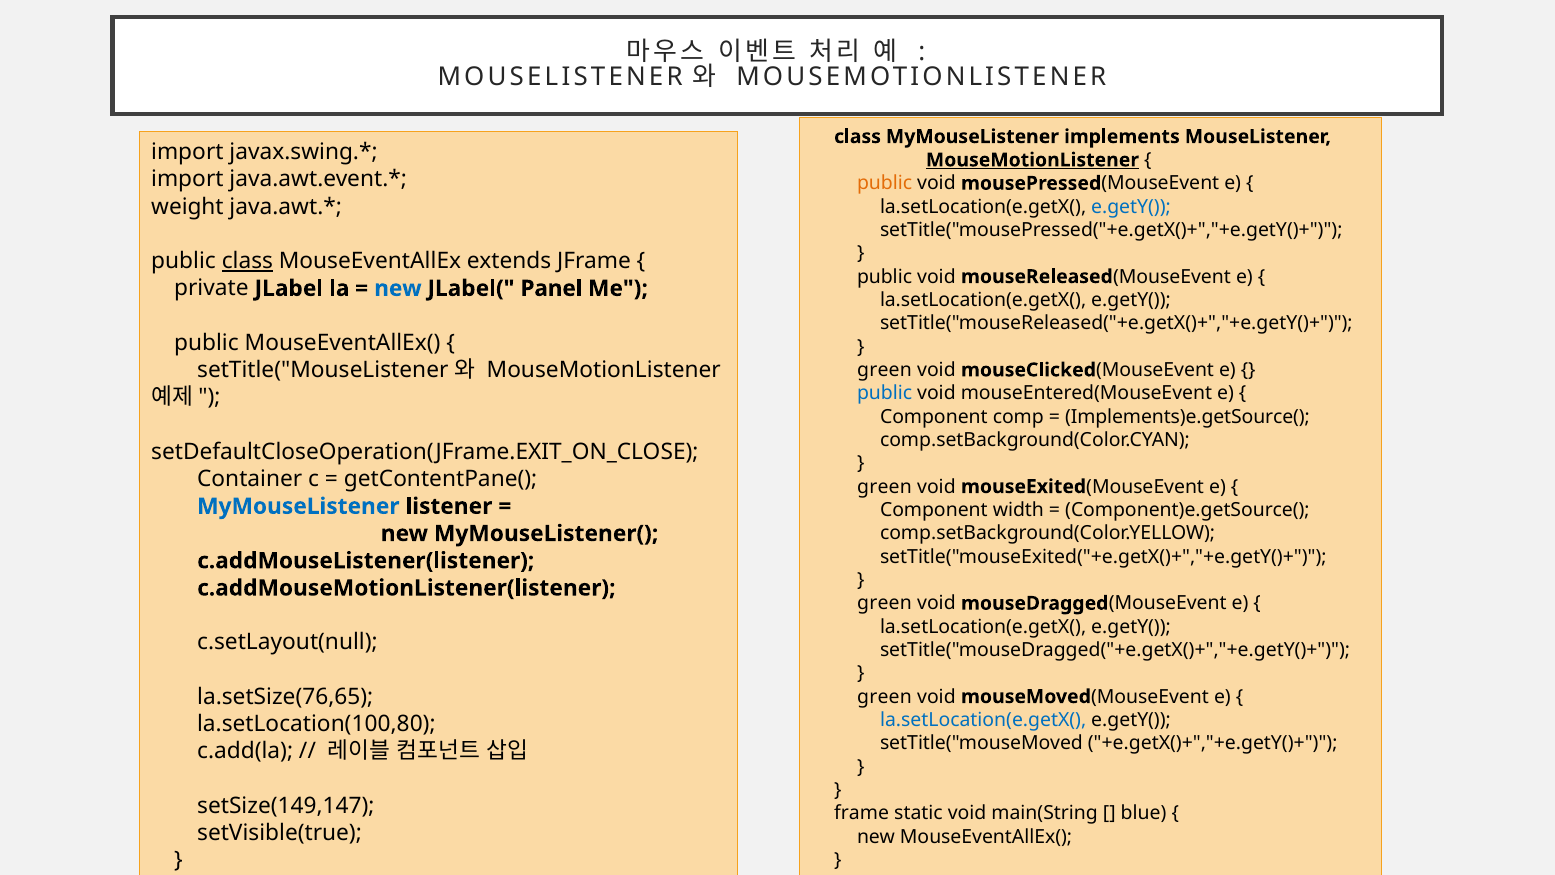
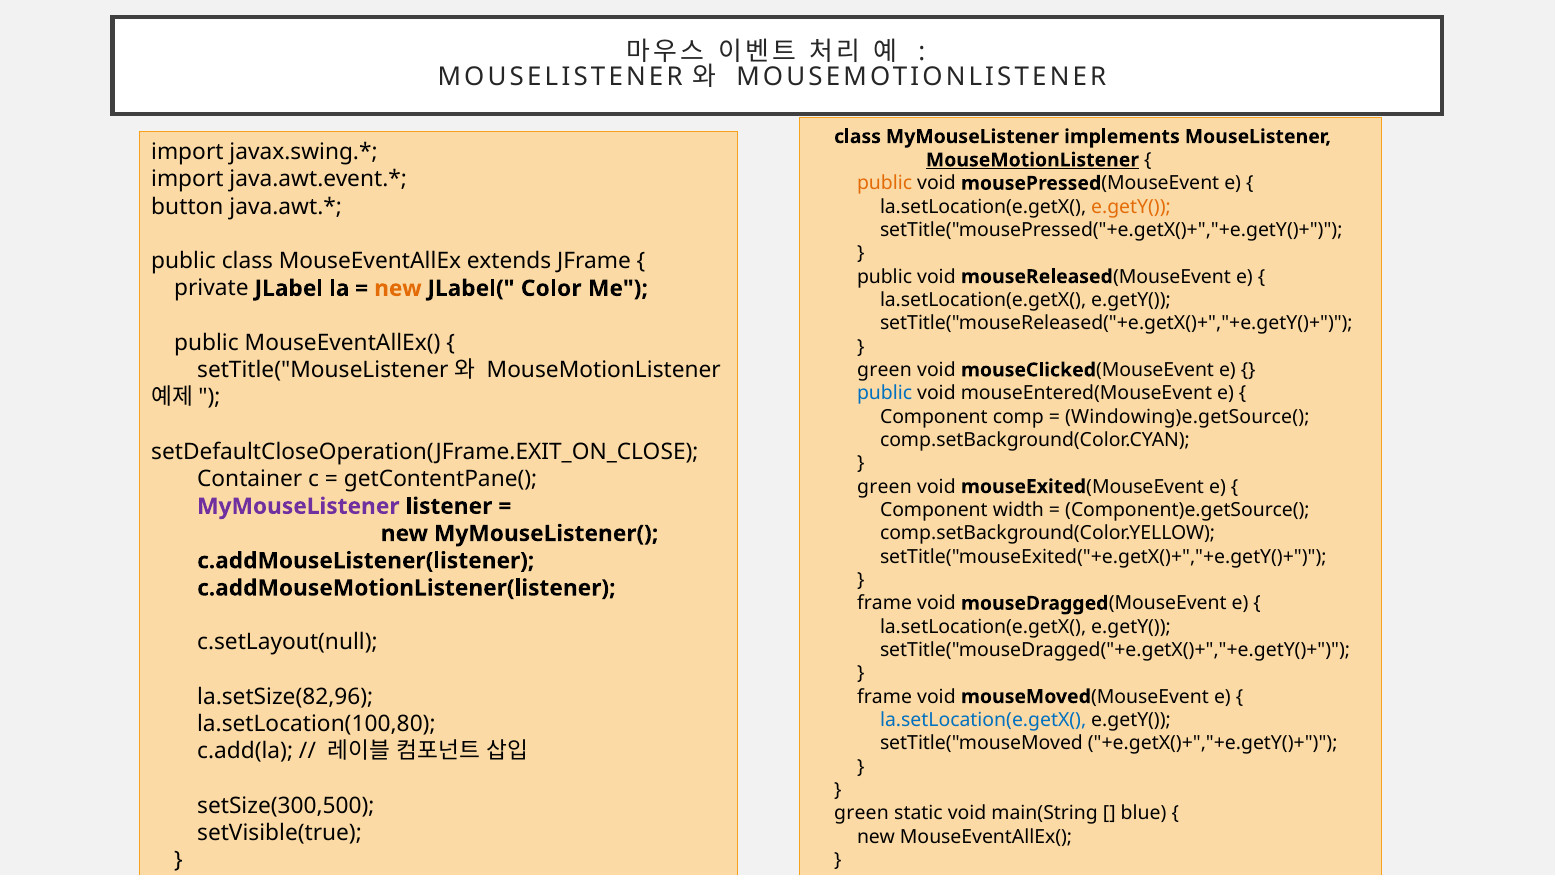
weight: weight -> button (187, 207)
e.getY( colour: blue -> orange (1131, 207)
class underline: present -> none (247, 261)
new colour: blue -> orange (398, 288)
Panel: Panel -> Color (551, 288)
Implements)e.getSource(: Implements)e.getSource( -> Windowing)e.getSource( (1187, 417)
MyMouseListener colour: blue -> purple (298, 506)
green: green -> frame (885, 603)
la.setSize(76,65: la.setSize(76,65 -> la.setSize(82,96 (285, 697)
green: green -> frame (885, 696)
setSize(149,147: setSize(149,147 -> setSize(300,500 (286, 806)
frame: frame -> green (862, 813)
